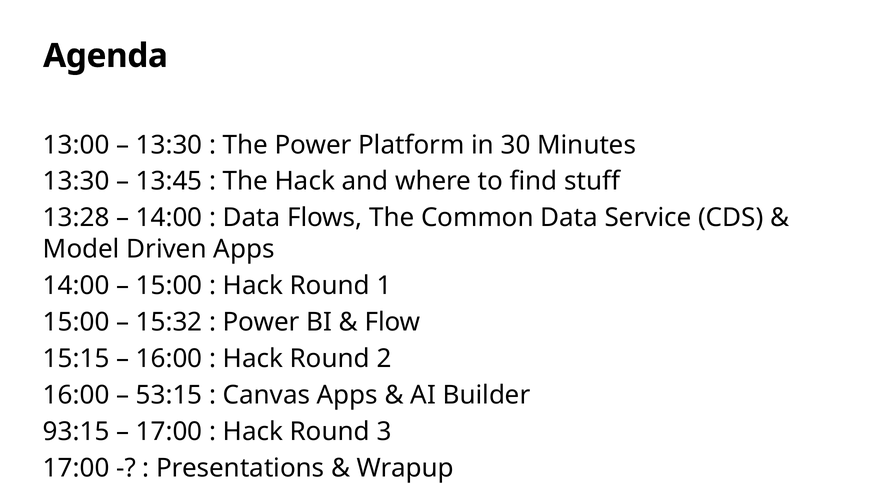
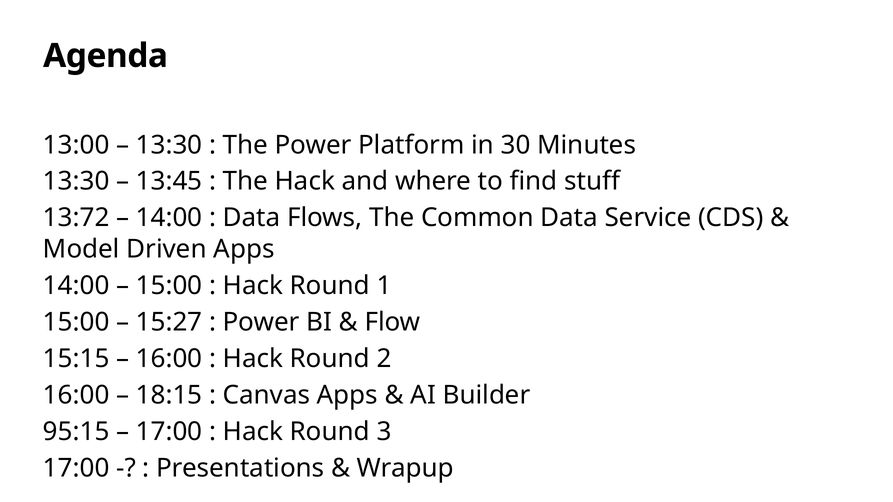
13:28: 13:28 -> 13:72 (76, 218)
15:32: 15:32 -> 15:27 (169, 322)
53:15: 53:15 -> 18:15 (169, 395)
93:15: 93:15 -> 95:15 (76, 432)
